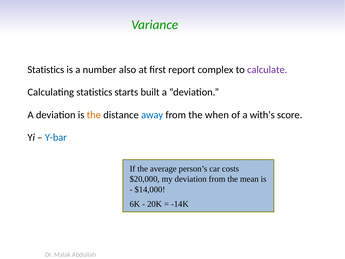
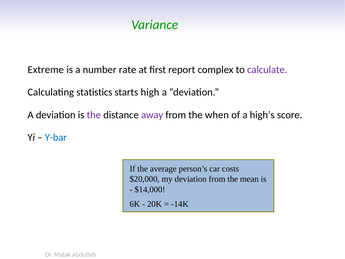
Statistics: Statistics -> Extreme (46, 70)
also: also -> rate (128, 70)
built: built -> high (150, 92)
the colour: orange -> purple (94, 115)
away colour: blue -> purple (152, 115)
with’s: with’s -> high’s (262, 115)
